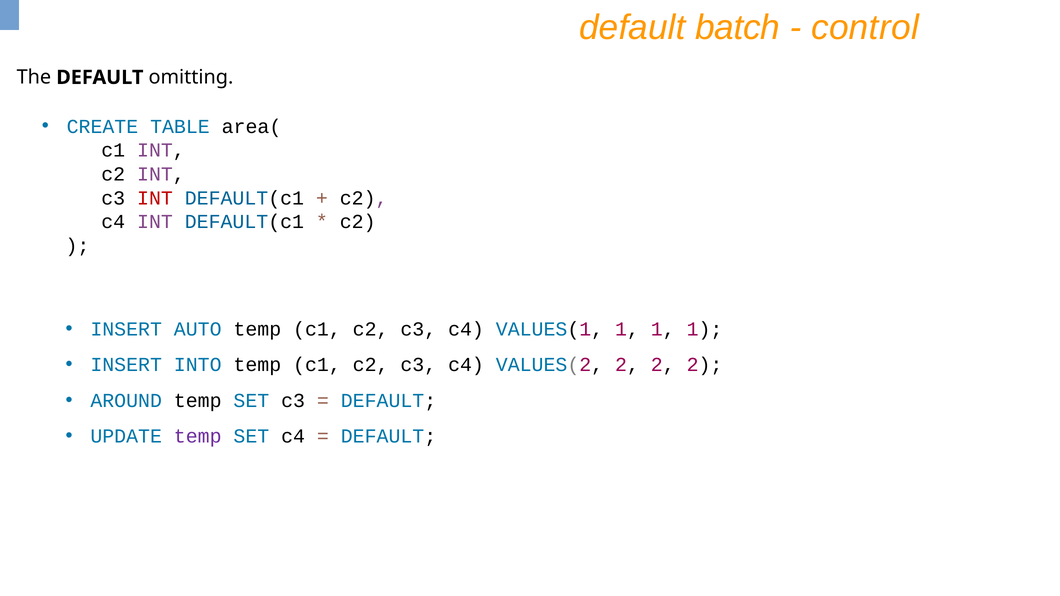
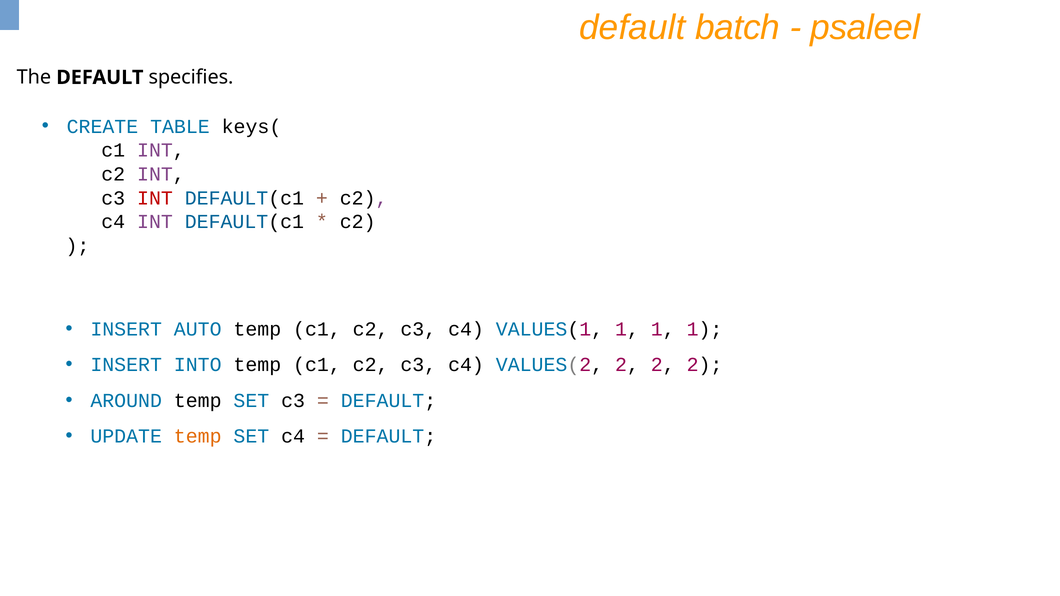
control: control -> psaleel (865, 28)
omitting: omitting -> specifies (191, 77)
area(: area( -> keys( (252, 127)
temp colour: purple -> orange (198, 437)
